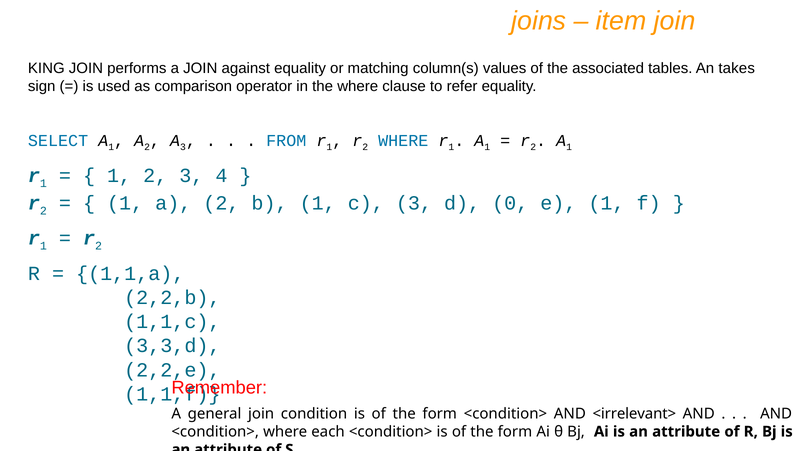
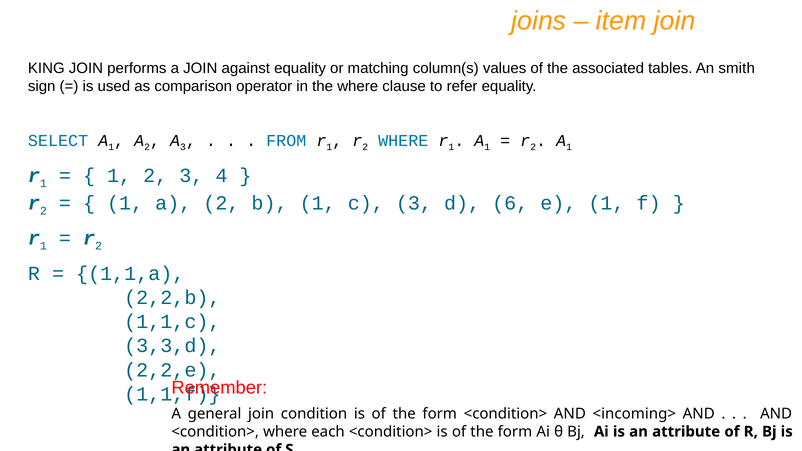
takes: takes -> smith (737, 68)
0: 0 -> 6 (510, 203)
<irrelevant>: <irrelevant> -> <incoming> (634, 414)
